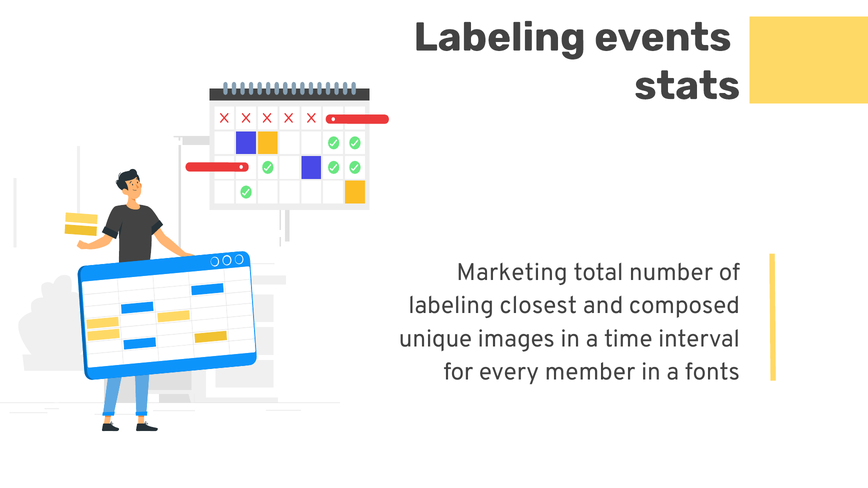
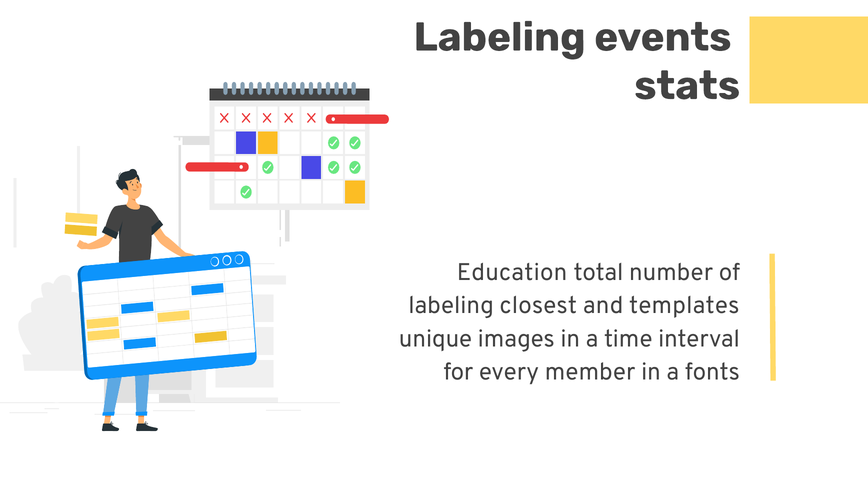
Marketing: Marketing -> Education (512, 272)
composed: composed -> templates (684, 306)
